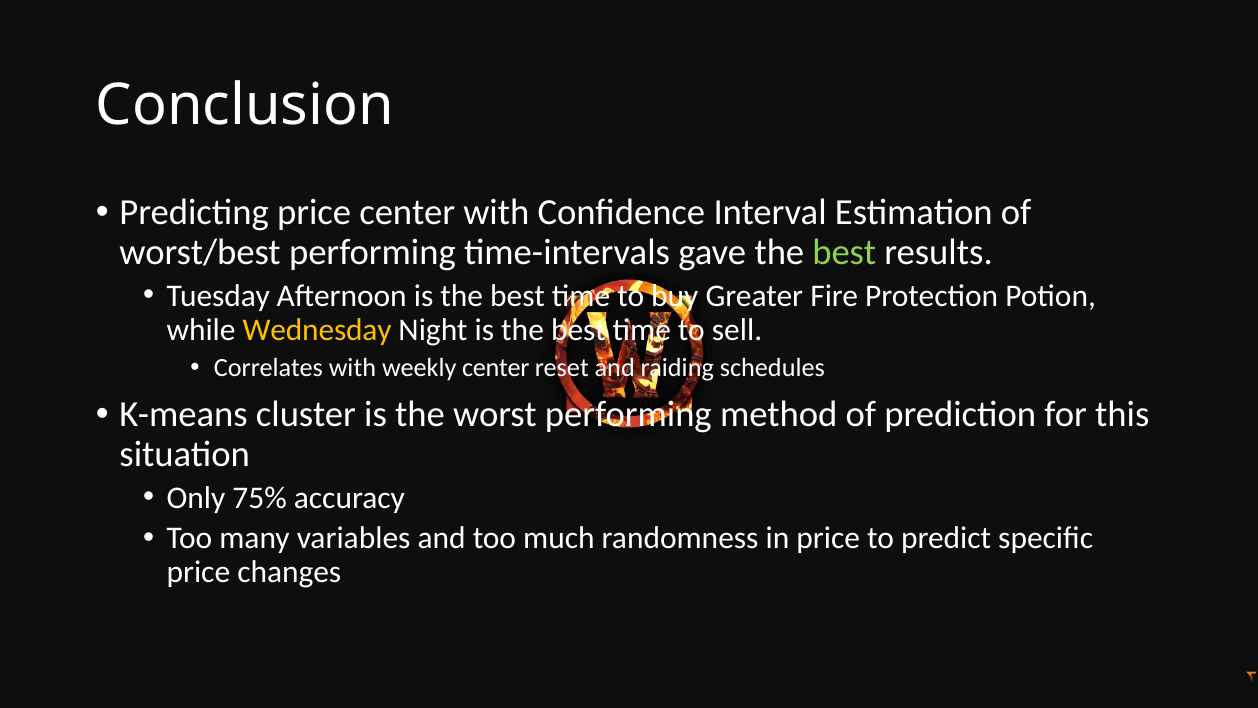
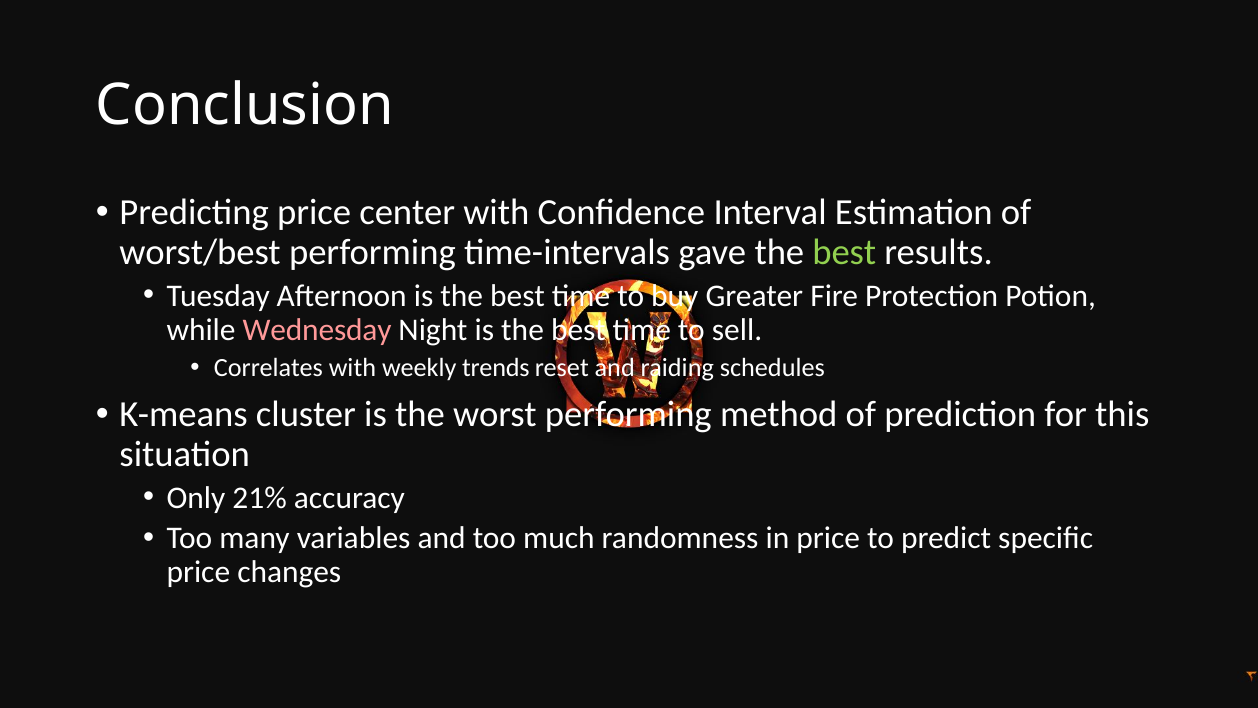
Wednesday colour: yellow -> pink (317, 330)
weekly center: center -> trends (496, 367)
75%: 75% -> 21% (260, 497)
